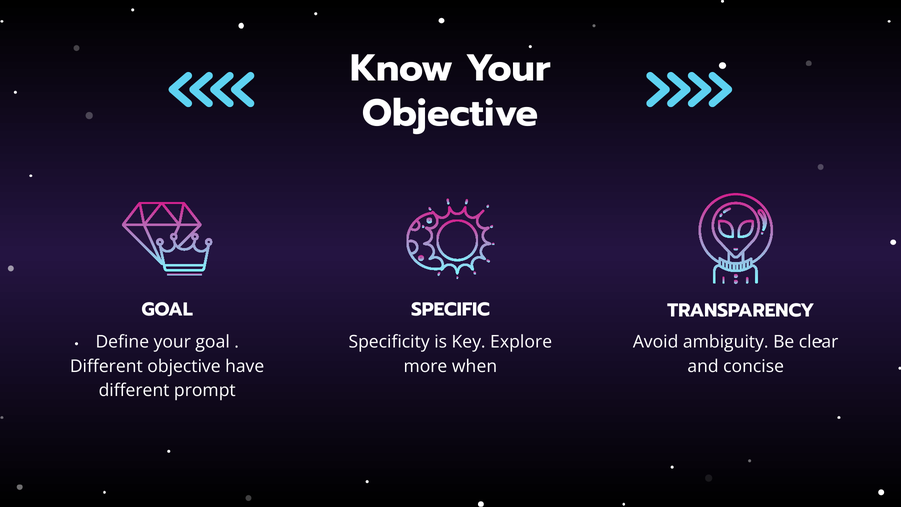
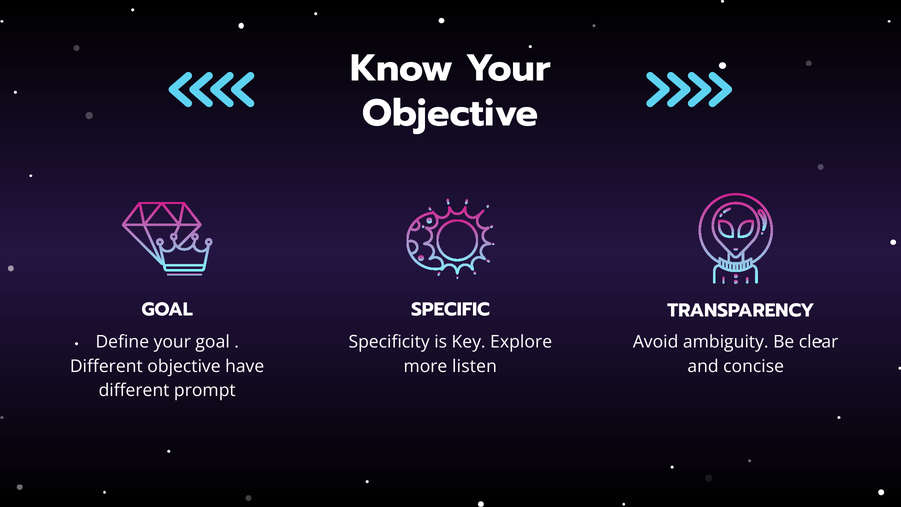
when: when -> listen (475, 366)
